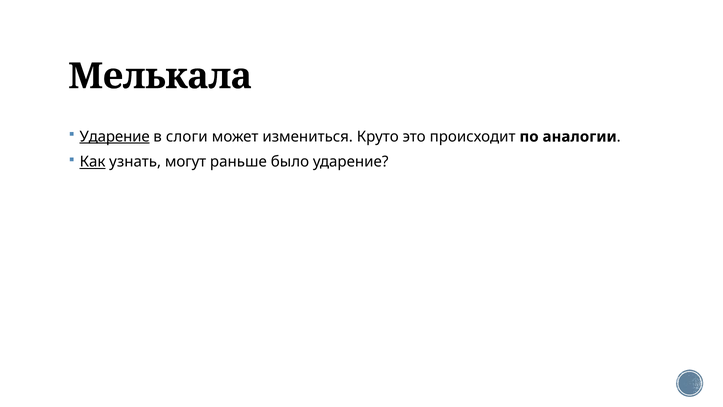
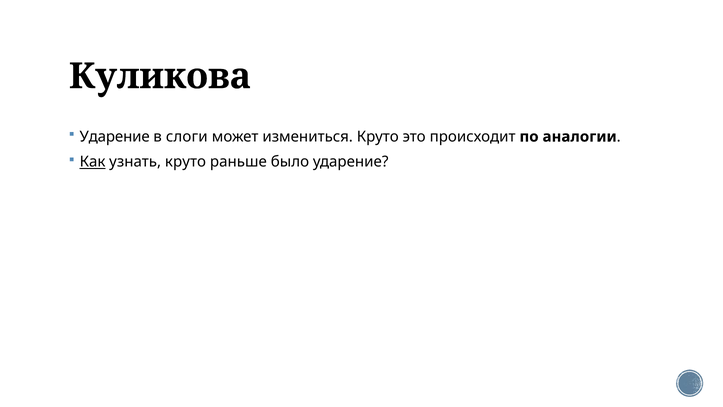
Мелькала: Мелькала -> Куликова (160, 76)
Ударение underline: present -> none (115, 137)
узнать могут: могут -> круто (186, 162)
